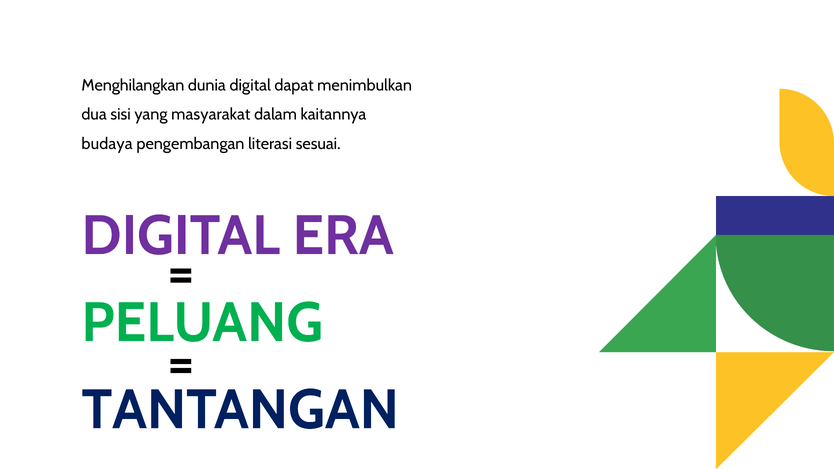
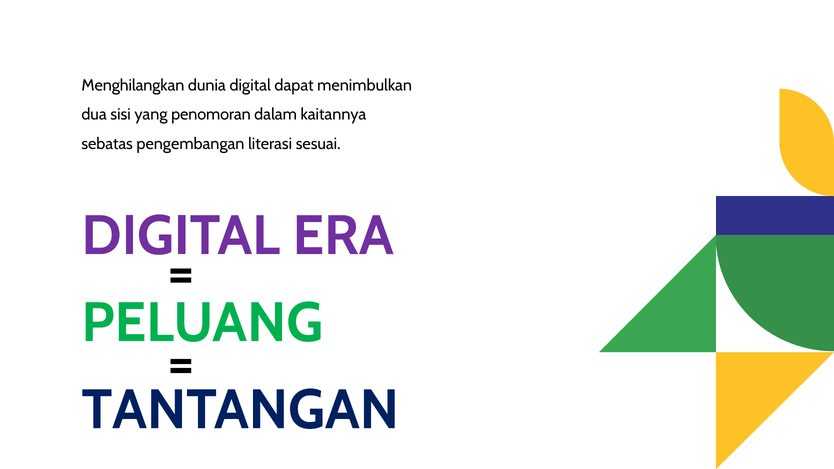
masyarakat: masyarakat -> penomoran (211, 115)
budaya: budaya -> sebatas (107, 144)
